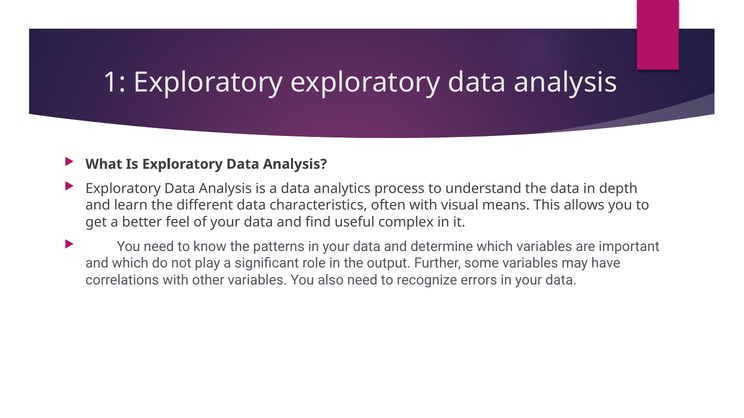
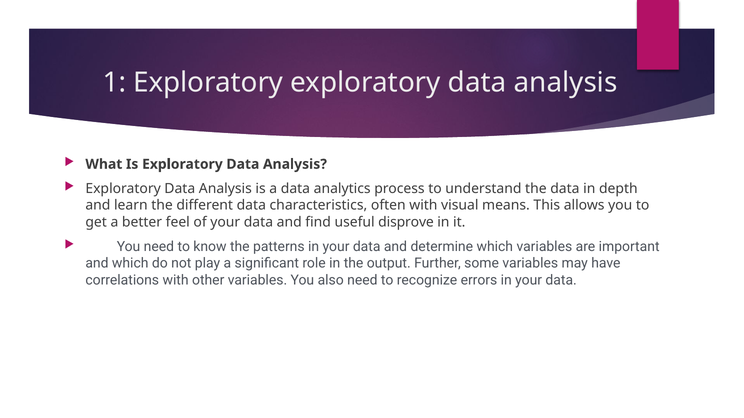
complex: complex -> disprove (406, 222)
